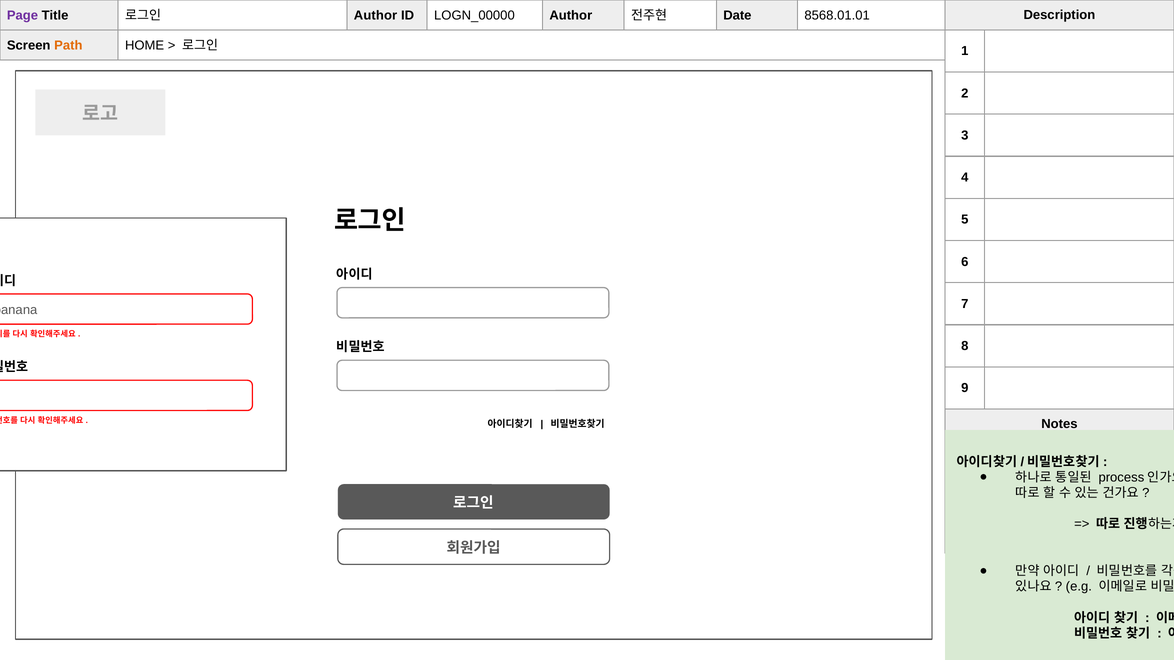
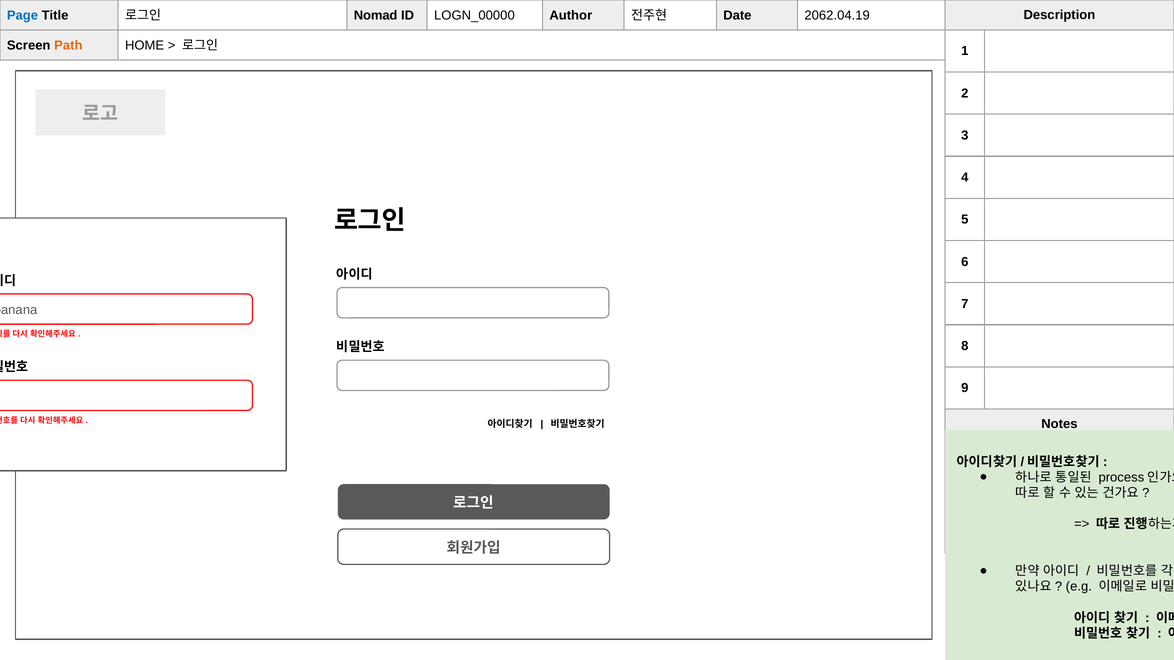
Page colour: purple -> blue (22, 15)
Author: Author -> Nomad (376, 15)
8568.01.01: 8568.01.01 -> 2062.04.19 (837, 15)
